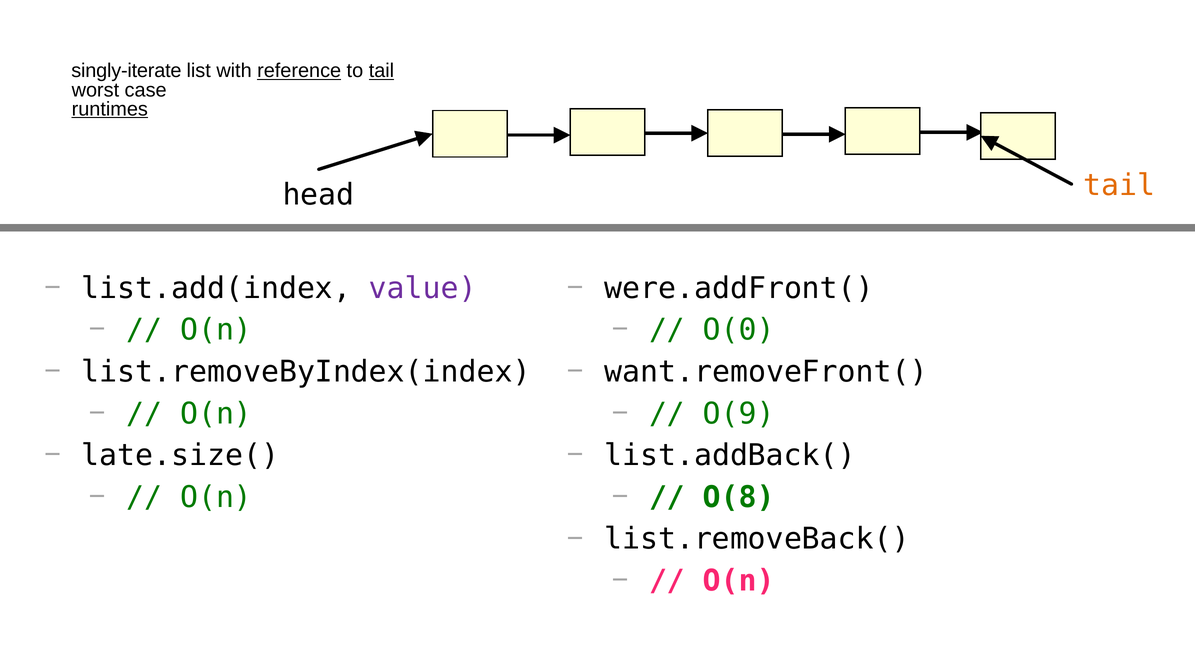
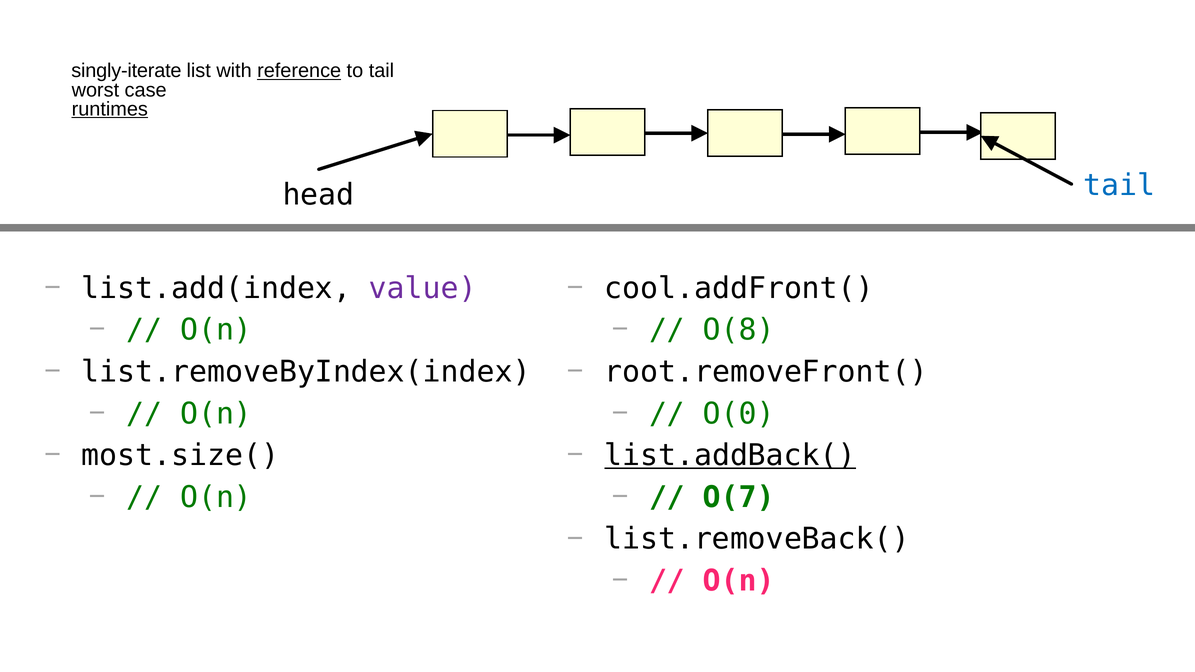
tail underline: present -> none (381, 71)
tail colour: orange -> blue (1119, 185)
were.addFront(: were.addFront( -> cool.addFront( (739, 288)
O(0: O(0 -> O(8 (739, 330)
want.removeFront(: want.removeFront( -> root.removeFront( (766, 372)
O(9: O(9 -> O(0 (739, 414)
late.size(: late.size( -> most.size( (180, 456)
list.addBack( underline: none -> present (730, 456)
O(8: O(8 -> O(7 (739, 497)
